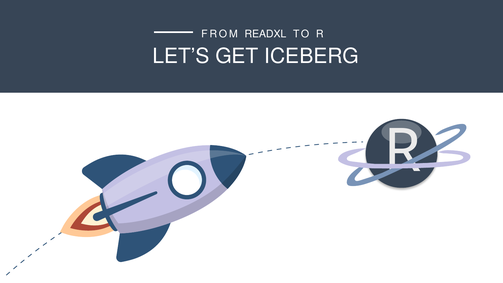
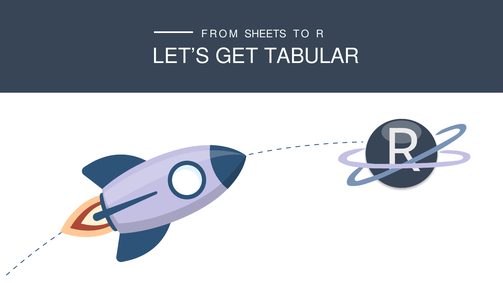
READXL: READXL -> SHEETS (265, 34)
ICEBERG: ICEBERG -> TABULAR (312, 56)
